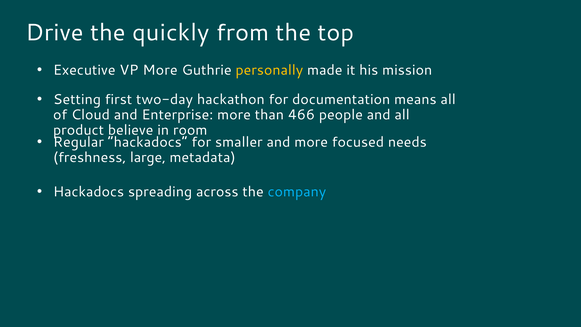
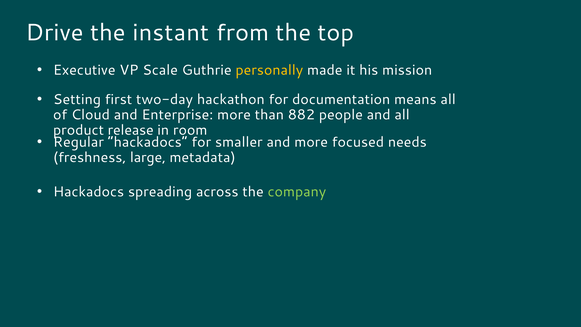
quickly: quickly -> instant (171, 33)
VP More: More -> Scale (160, 70)
466: 466 -> 882 (301, 115)
believe: believe -> release (131, 130)
company colour: light blue -> light green (297, 192)
